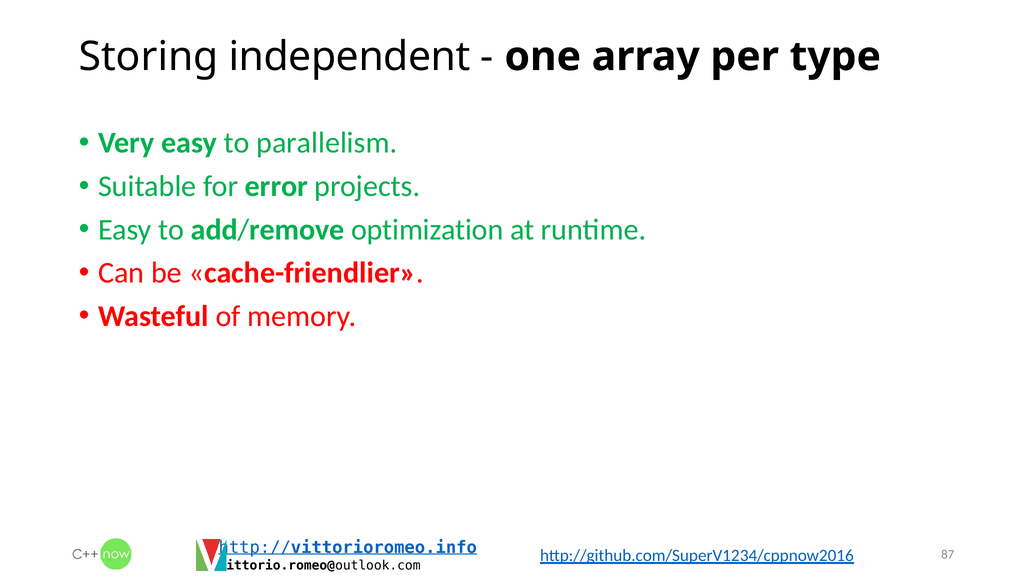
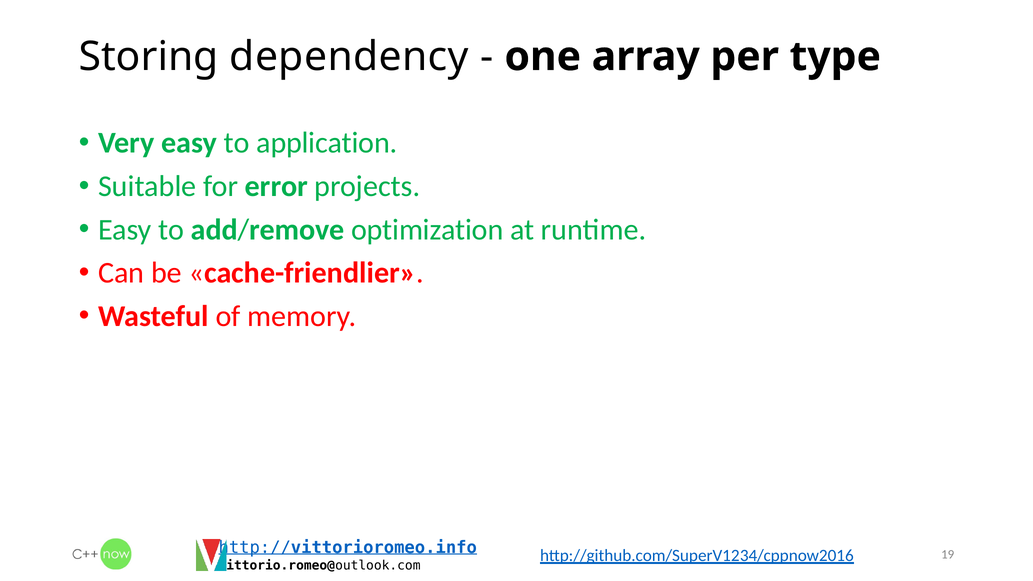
independent: independent -> dependency (349, 57)
parallelism: parallelism -> application (327, 143)
87: 87 -> 19 (948, 555)
